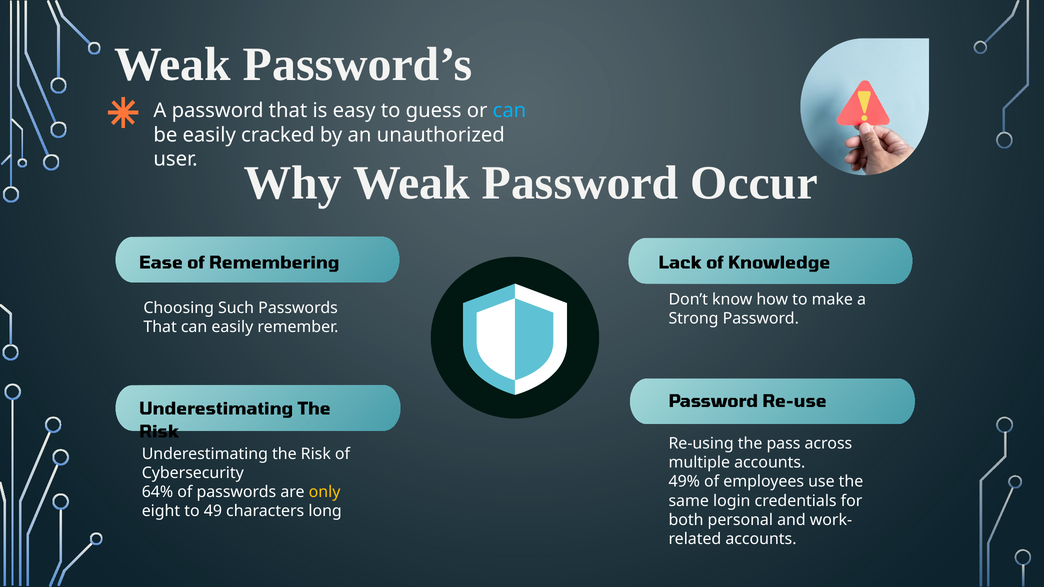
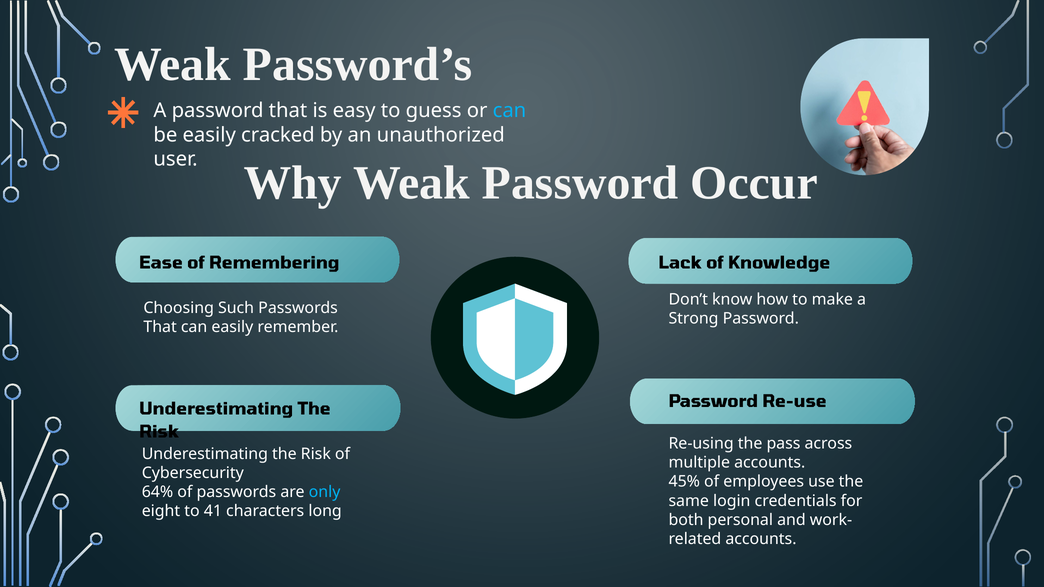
49%: 49% -> 45% (684, 482)
only colour: yellow -> light blue (325, 492)
49: 49 -> 41 (213, 511)
